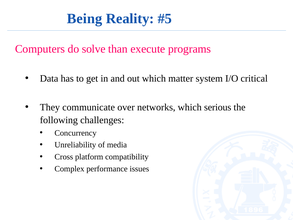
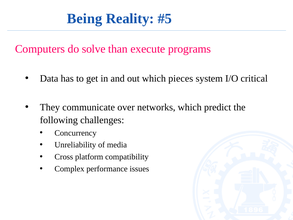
matter: matter -> pieces (181, 78)
serious: serious -> predict (218, 107)
